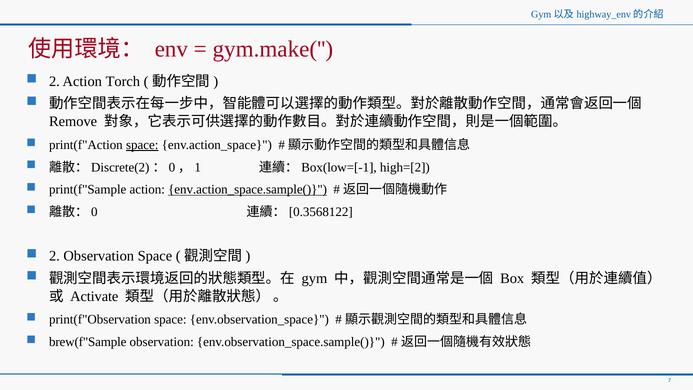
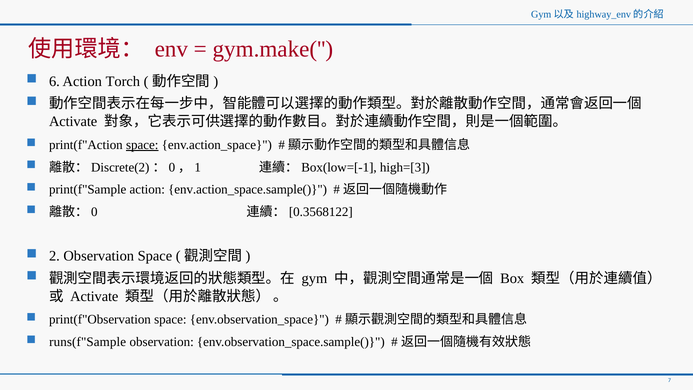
2: 2 -> 6 (54, 81)
Remove: Remove -> Activate (73, 122)
high=[2: high=[2 -> high=[3 (405, 167)
env.action_space.sample( underline: present -> none (248, 190)
brew(f"Sample: brew(f"Sample -> runs(f"Sample (88, 342)
